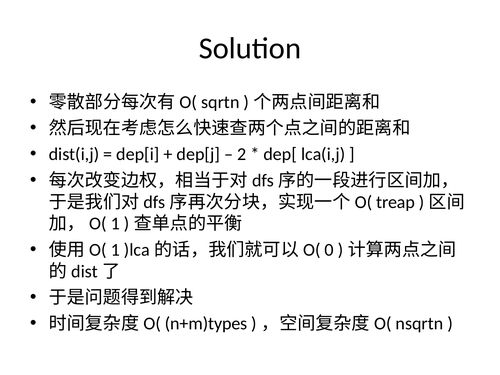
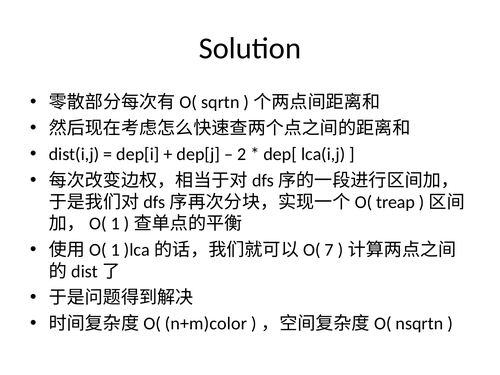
0: 0 -> 7 (329, 250)
n+m)types: n+m)types -> n+m)color (206, 324)
